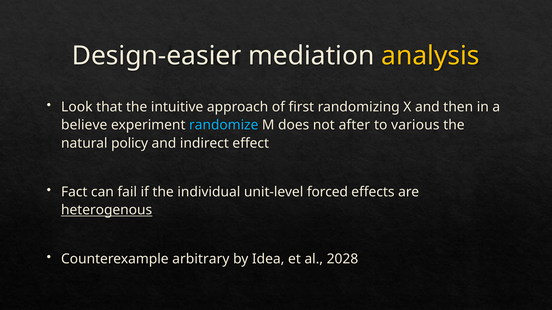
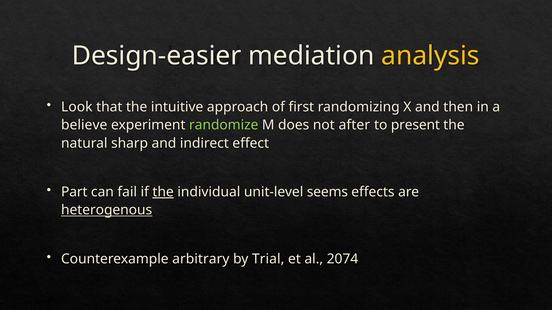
randomize colour: light blue -> light green (224, 125)
various: various -> present (415, 125)
policy: policy -> sharp (130, 143)
Fact: Fact -> Part (74, 192)
the underline: none -> present (163, 192)
forced: forced -> seems (327, 192)
Idea: Idea -> Trial (268, 259)
2028: 2028 -> 2074 (342, 259)
